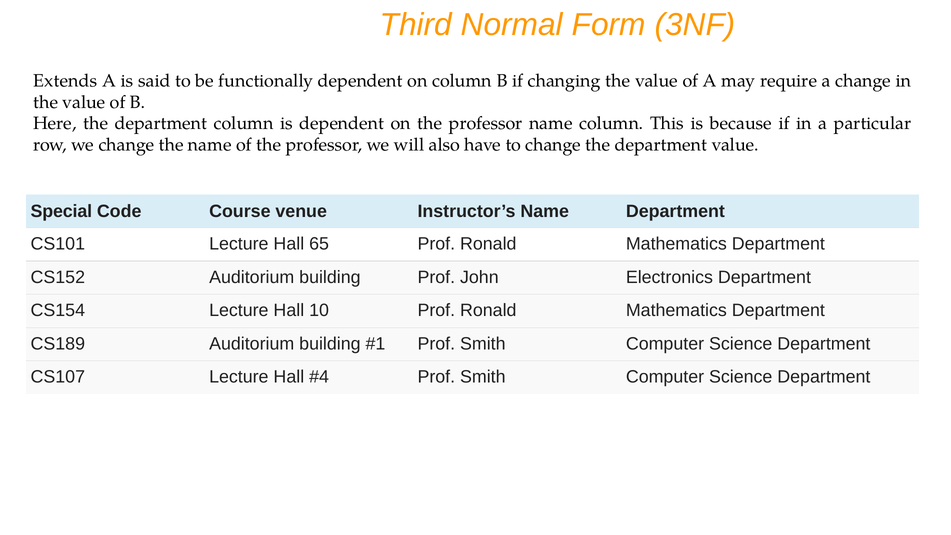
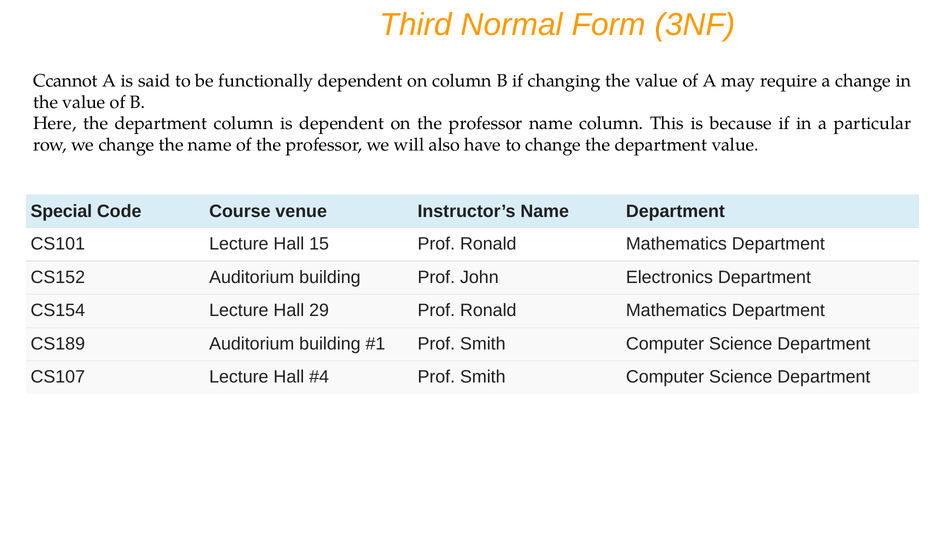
Extends: Extends -> Ccannot (65, 81)
65: 65 -> 15 (319, 244)
10: 10 -> 29 (319, 310)
